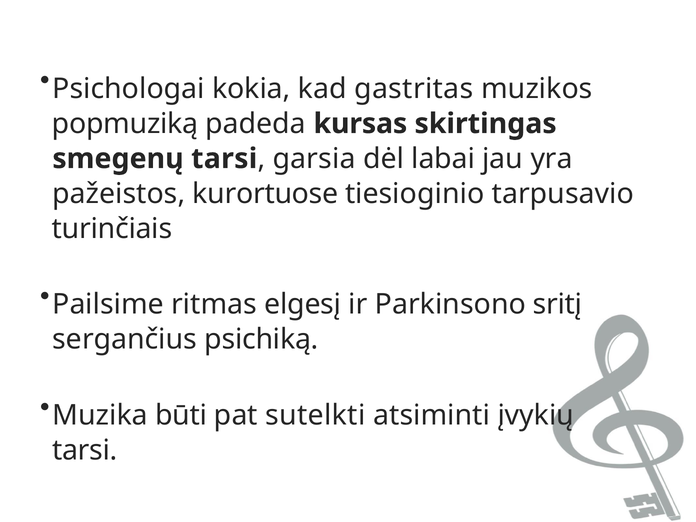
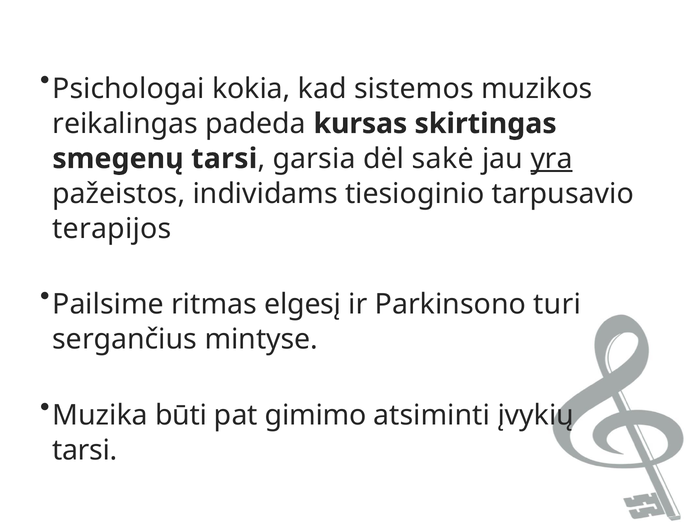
gastritas: gastritas -> sistemos (414, 89)
popmuziką: popmuziką -> reikalingas (125, 124)
labai: labai -> sakė (443, 159)
yra underline: none -> present (552, 159)
kurortuose: kurortuose -> individams (265, 194)
turinčiais: turinčiais -> terapijos (112, 229)
sritį: sritį -> turi (557, 305)
psichiką: psichiką -> mintyse (261, 340)
sutelkti: sutelkti -> gimimo (316, 415)
